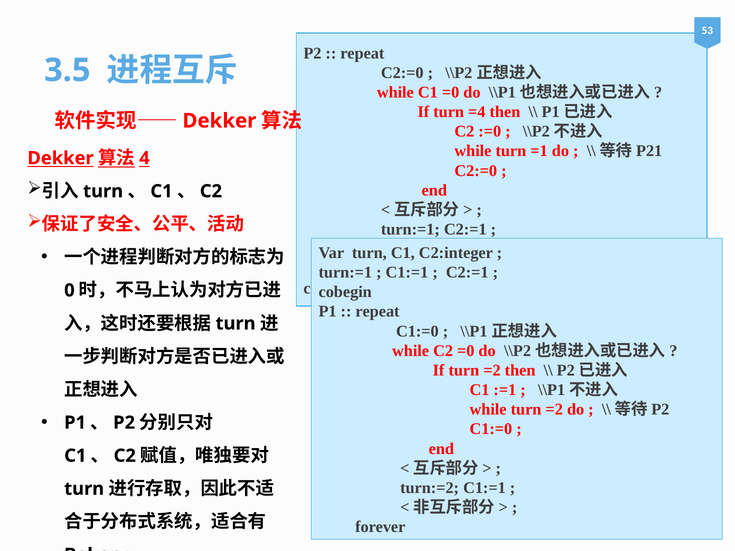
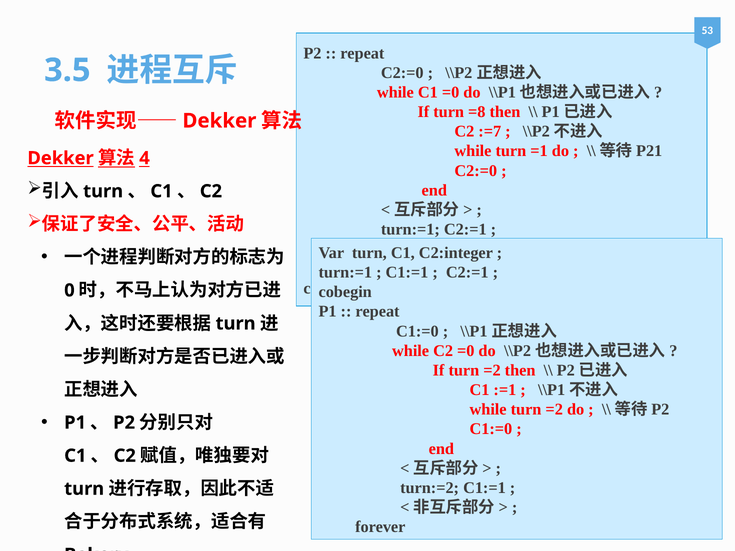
=4: =4 -> =8 (477, 112)
:=0: :=0 -> :=7 (490, 132)
